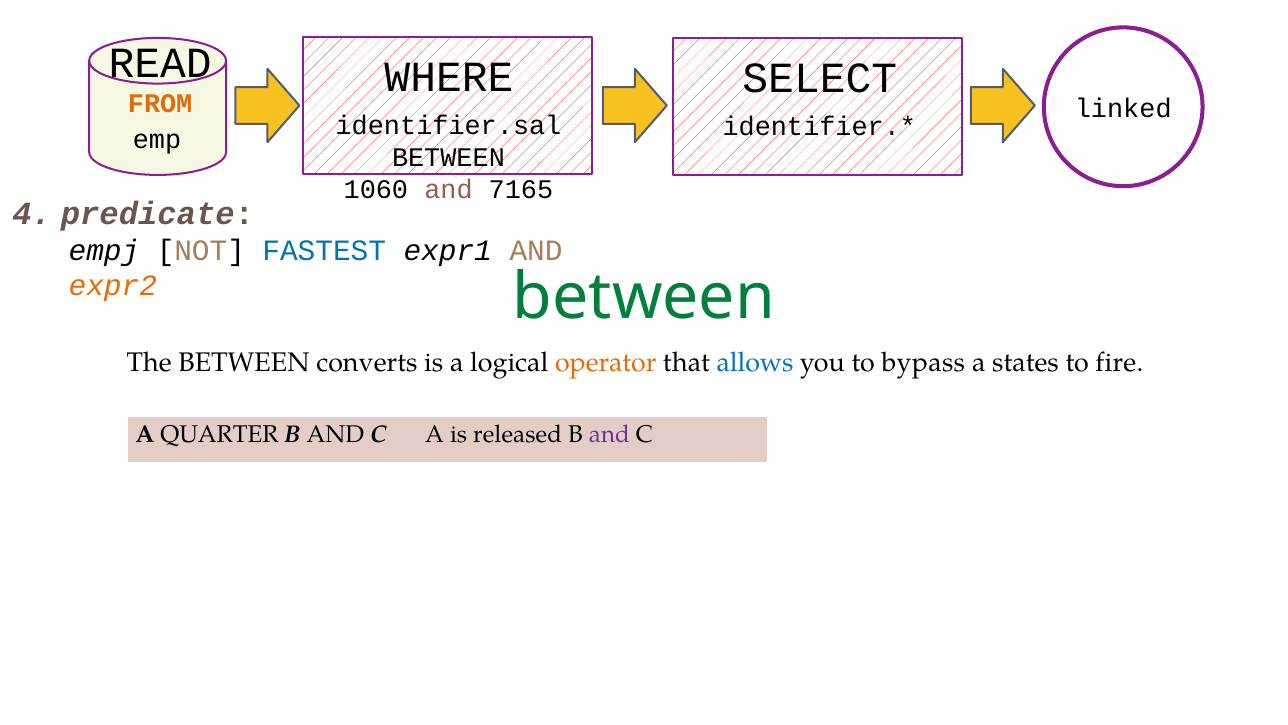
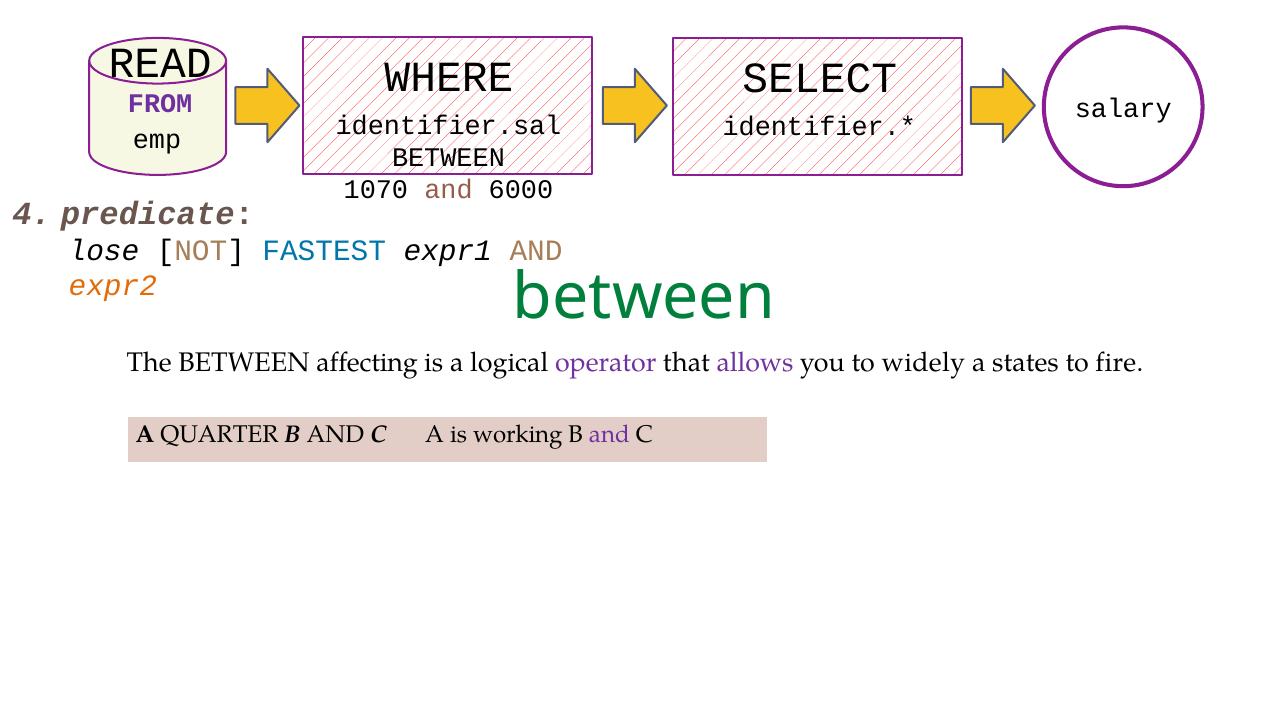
FROM colour: orange -> purple (160, 104)
linked: linked -> salary (1123, 108)
1060: 1060 -> 1070 (376, 190)
7165: 7165 -> 6000 (521, 190)
empj: empj -> lose (104, 250)
converts: converts -> affecting (367, 362)
operator colour: orange -> purple (606, 362)
allows colour: blue -> purple (755, 362)
bypass: bypass -> widely (923, 362)
released: released -> working (518, 434)
